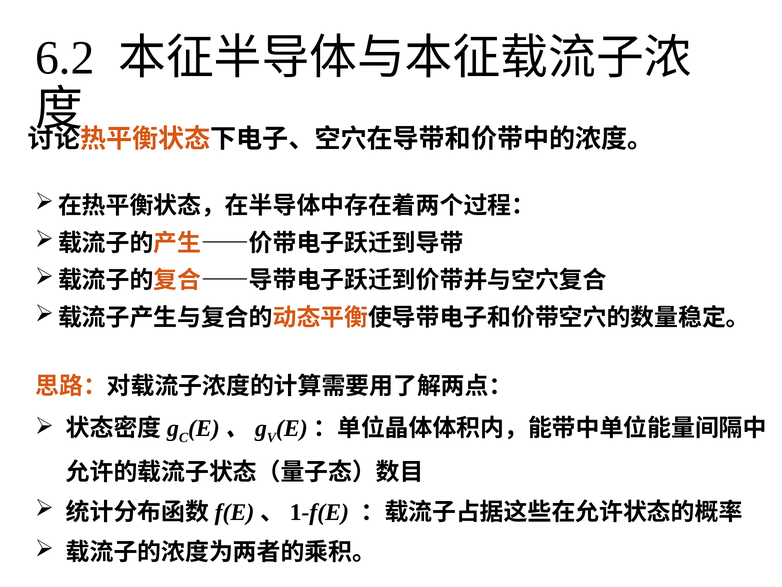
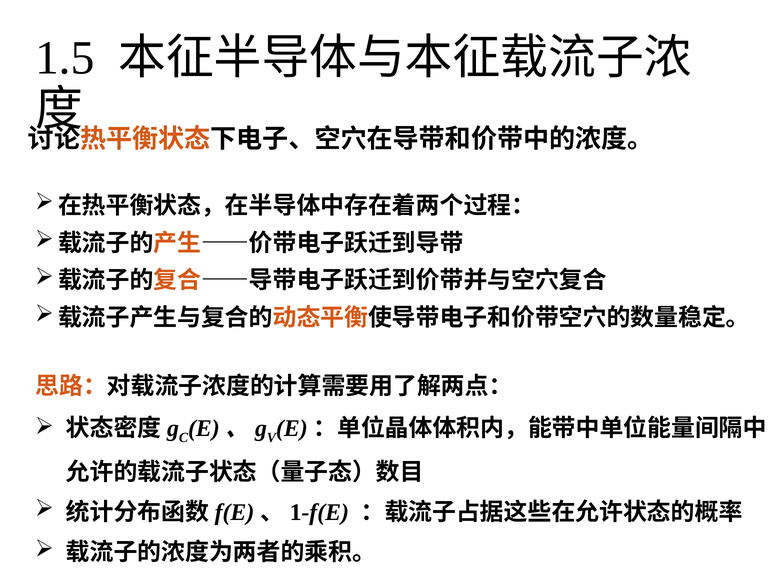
6.2: 6.2 -> 1.5 (65, 58)
